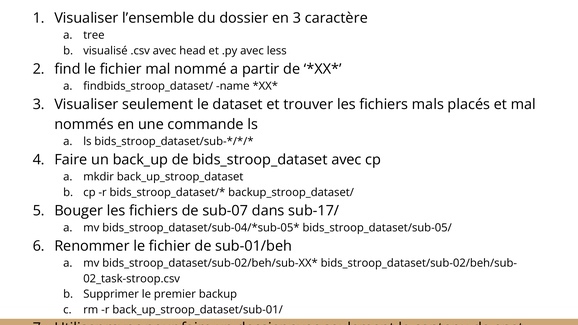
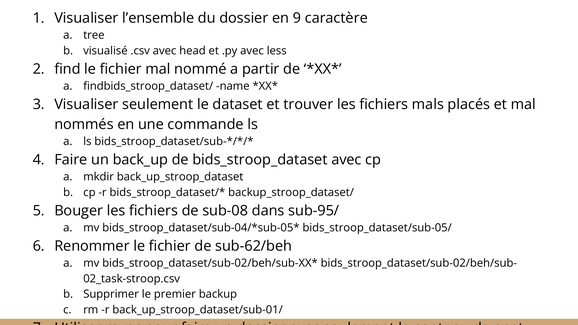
en 3: 3 -> 9 (297, 18)
sub-07: sub-07 -> sub-08 (225, 211)
sub-17/: sub-17/ -> sub-95/ (314, 211)
sub-01/beh: sub-01/beh -> sub-62/beh (254, 246)
